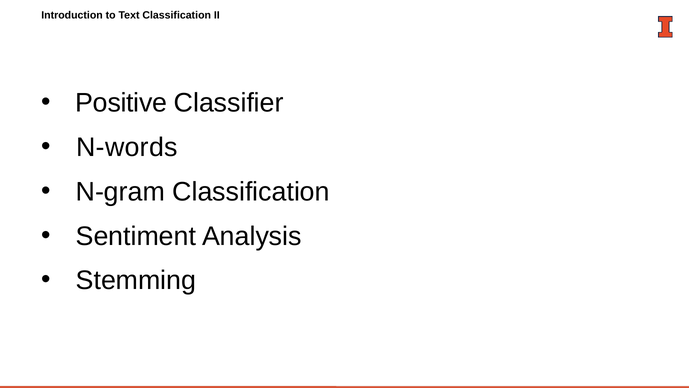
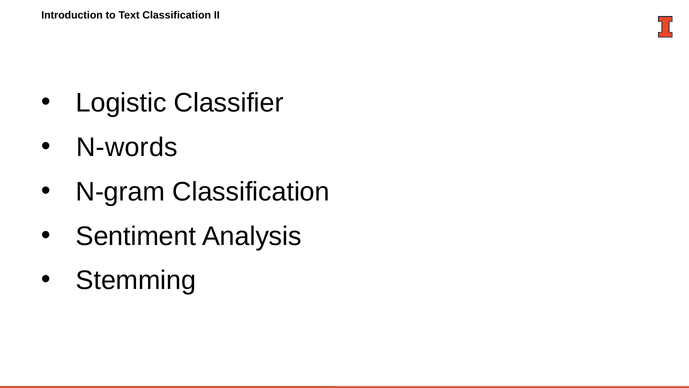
Positive: Positive -> Logistic (121, 103)
